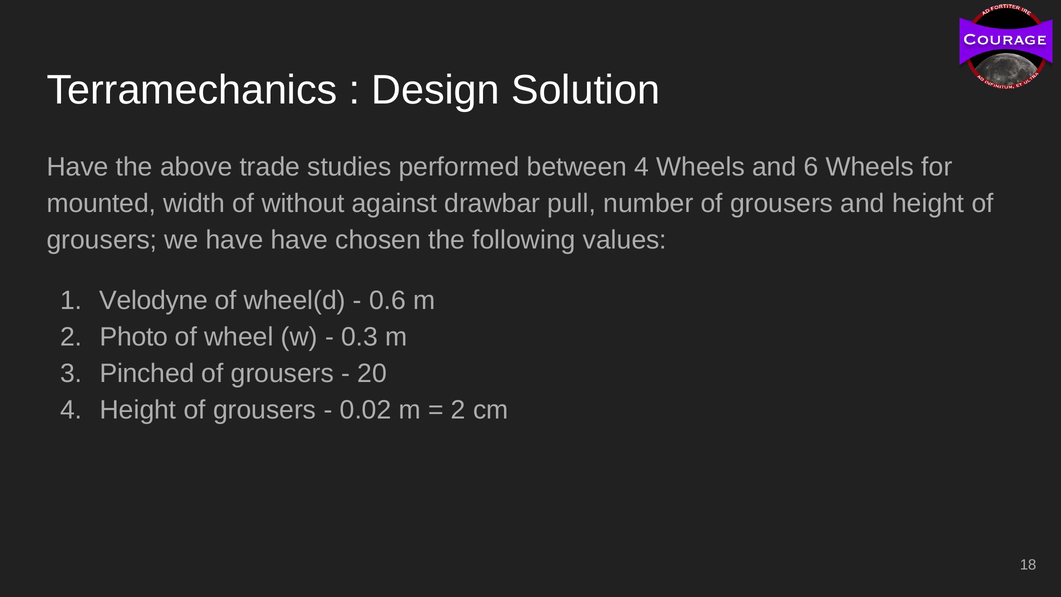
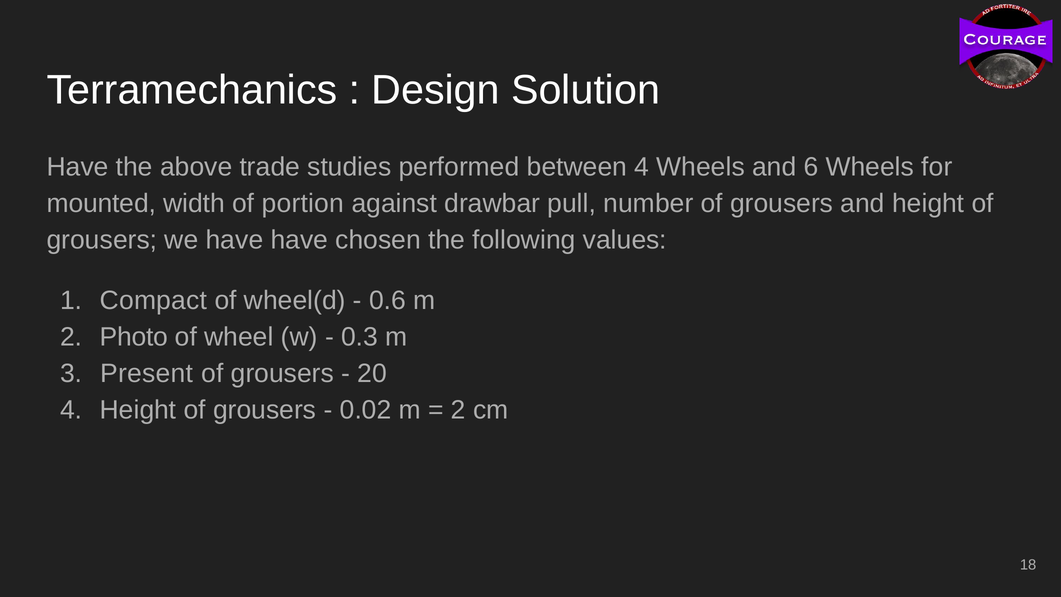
without: without -> portion (303, 203)
Velodyne: Velodyne -> Compact (153, 300)
Pinched: Pinched -> Present (147, 373)
